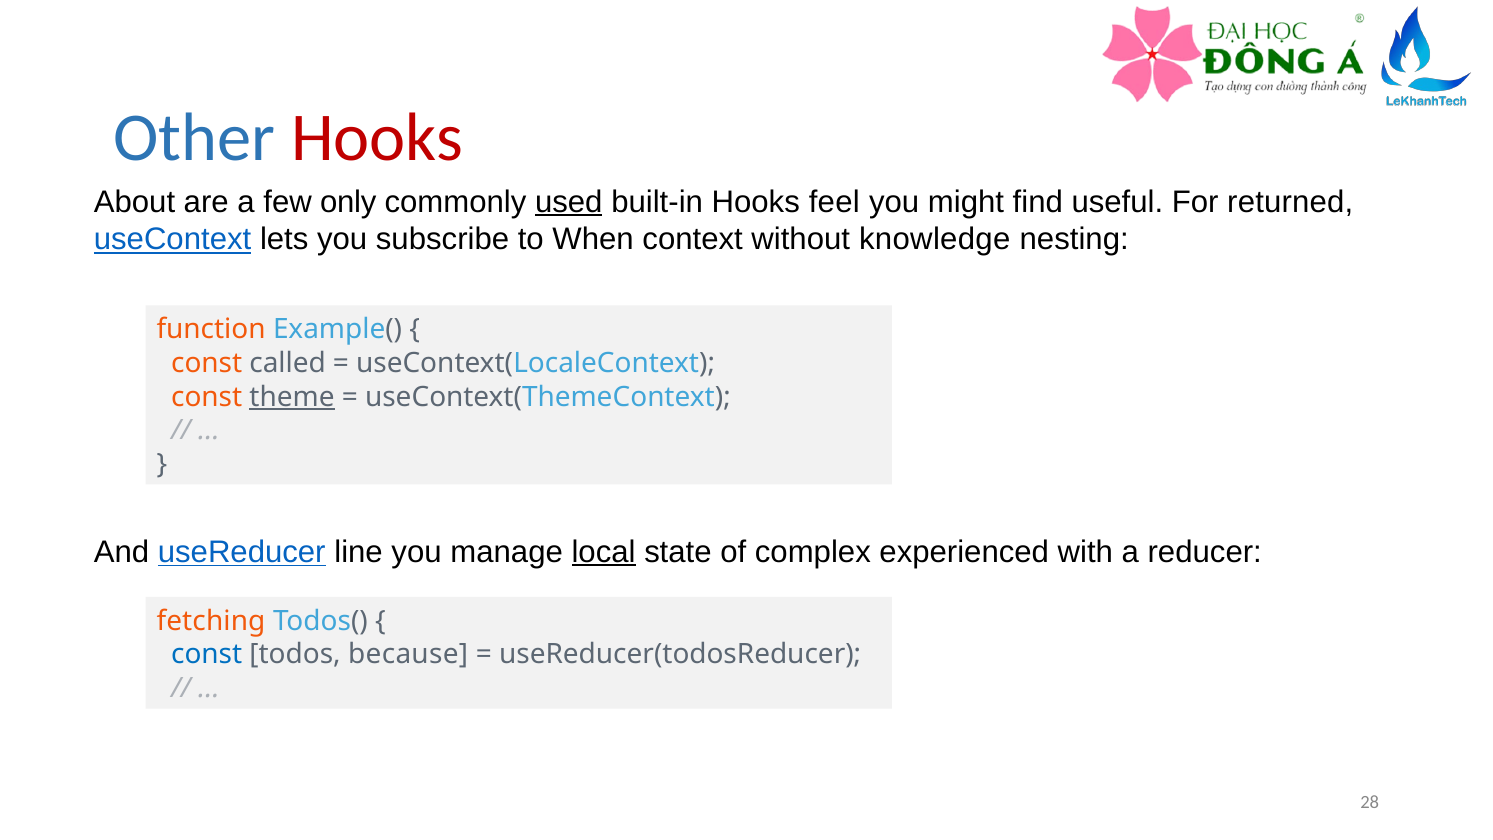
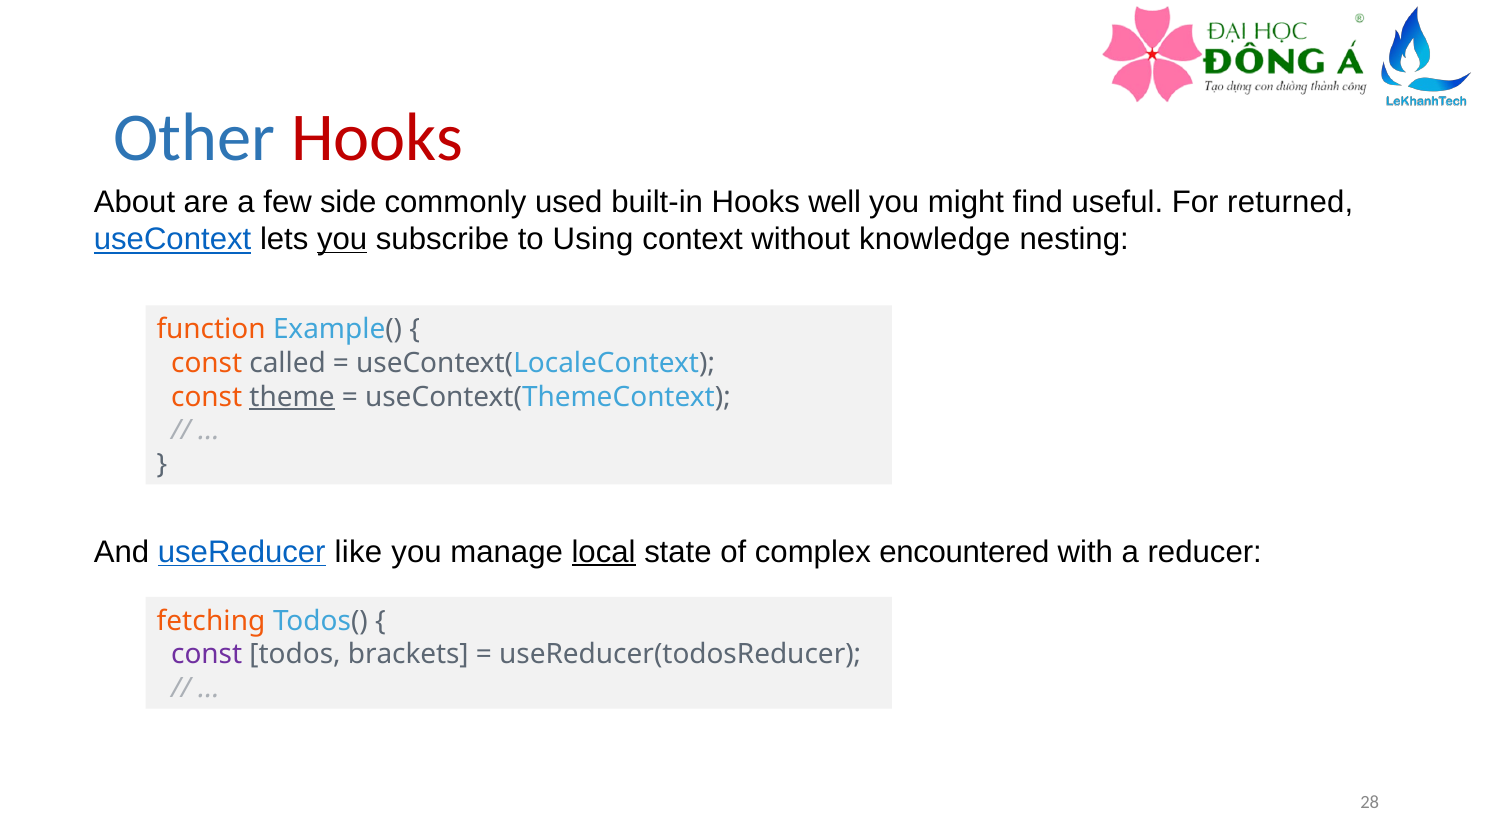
only: only -> side (348, 202)
used underline: present -> none (569, 202)
feel: feel -> well (835, 202)
you underline: none -> present (342, 239)
When: When -> Using (593, 239)
line: line -> like (358, 552)
experienced: experienced -> encountered (964, 552)
const colour: blue -> purple (207, 655)
because: because -> brackets (408, 655)
